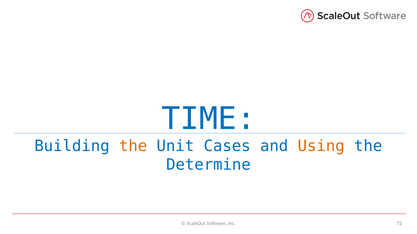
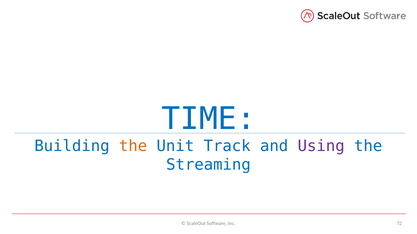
Cases: Cases -> Track (227, 146)
Using colour: orange -> purple (321, 146)
Determine: Determine -> Streaming (208, 165)
